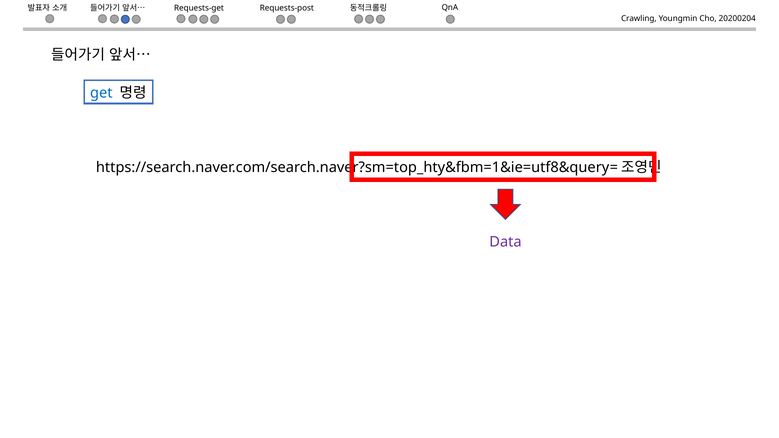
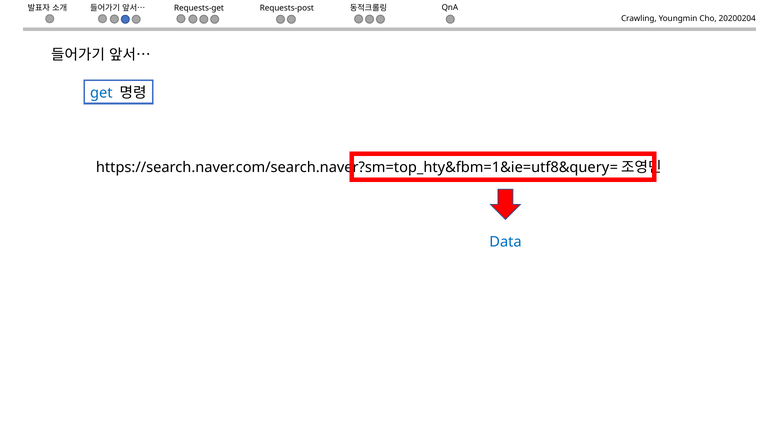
Data colour: purple -> blue (506, 242)
